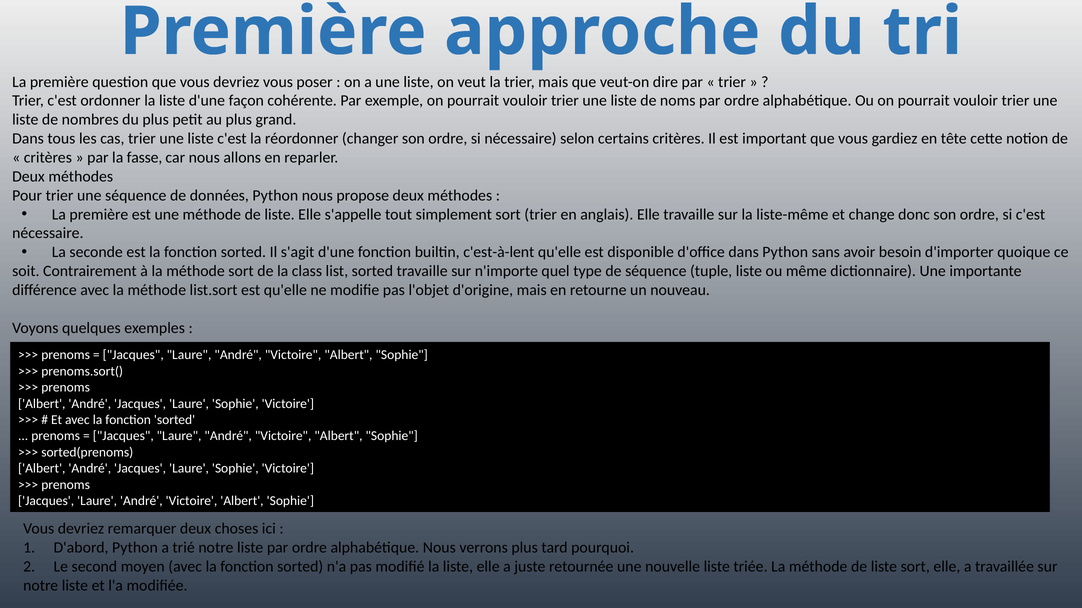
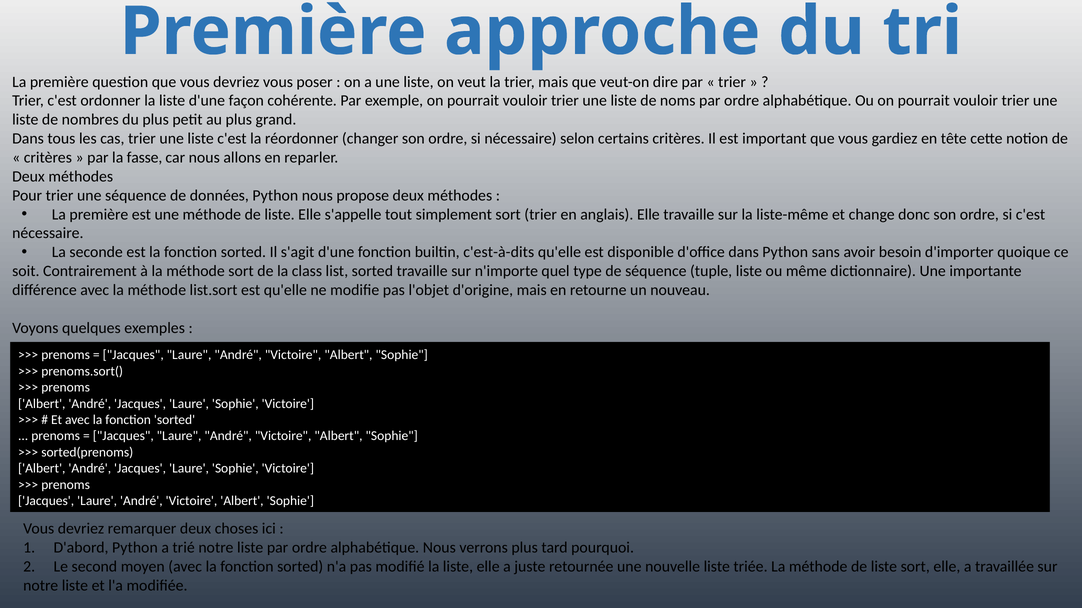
c'est-à-lent: c'est-à-lent -> c'est-à-dits (499, 252)
